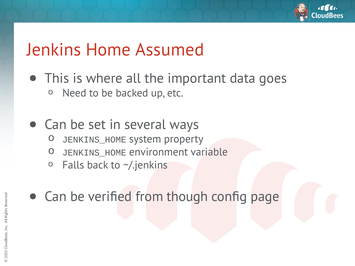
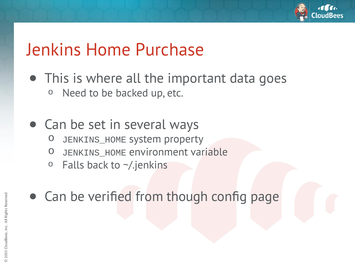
Assumed: Assumed -> Purchase (170, 50)
